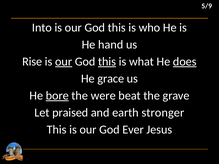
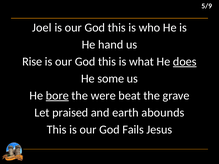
Into: Into -> Joel (42, 28)
our underline: present -> none (64, 62)
this underline: present -> none (107, 62)
grace: grace -> some (111, 79)
stronger: stronger -> abounds (163, 113)
Ever: Ever -> Fails (133, 130)
